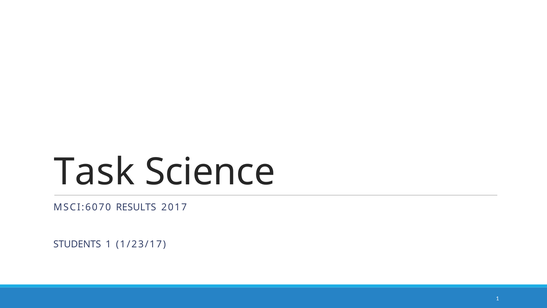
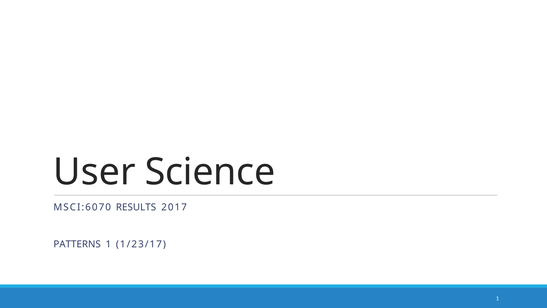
Task: Task -> User (94, 172)
STUDENTS: STUDENTS -> PATTERNS (77, 244)
